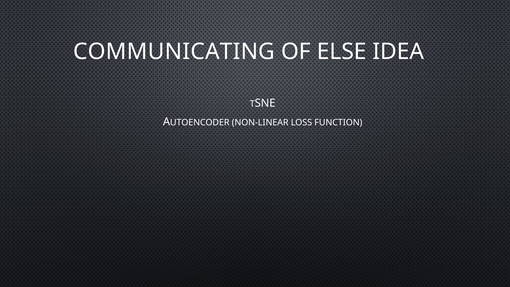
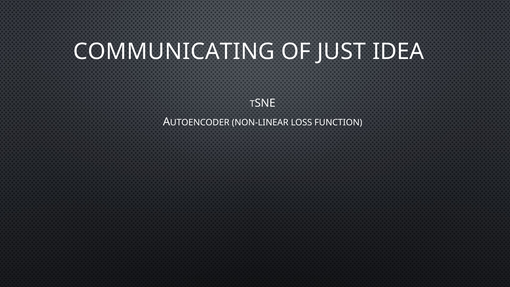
ELSE: ELSE -> JUST (342, 52)
